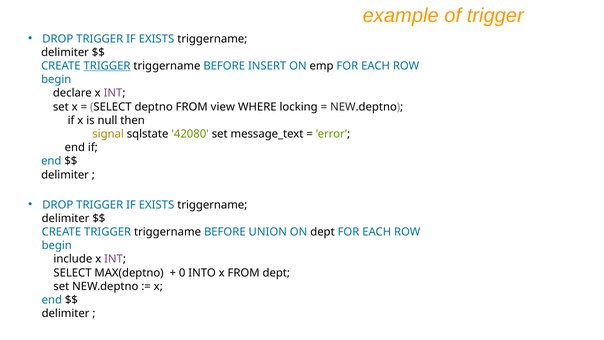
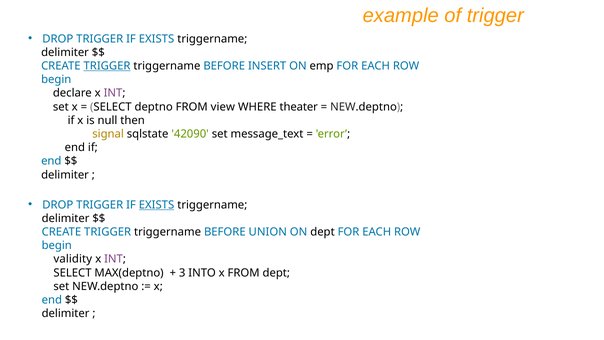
locking: locking -> theater (299, 107)
42080: 42080 -> 42090 (190, 134)
EXISTS underline: none -> present (157, 205)
include: include -> validity (73, 259)
0: 0 -> 3 (182, 273)
